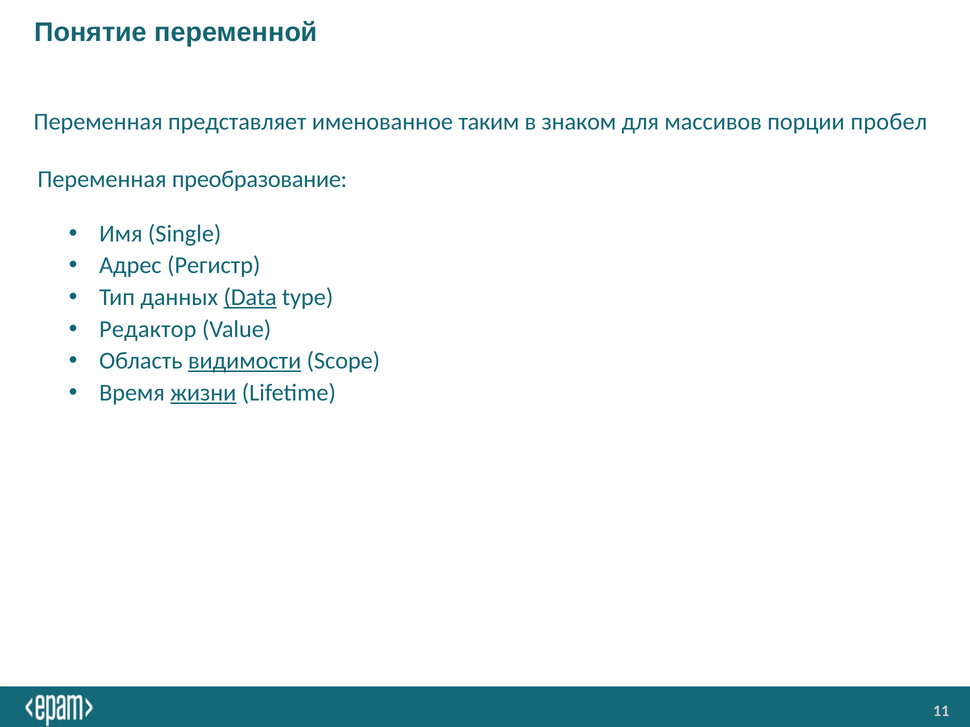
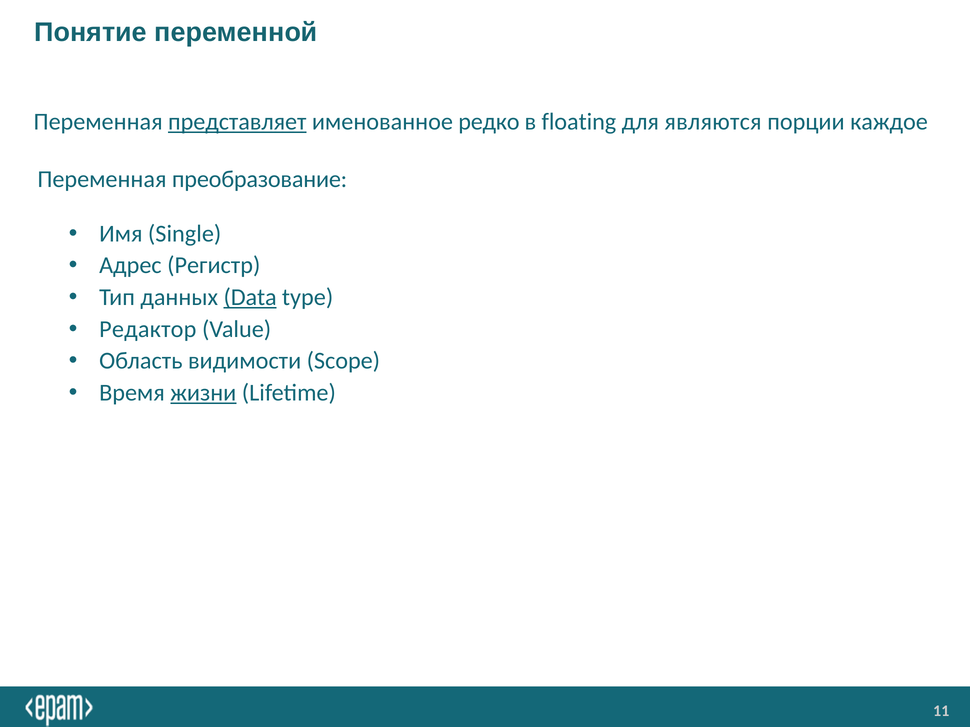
представляет underline: none -> present (237, 122)
таким: таким -> редко (489, 122)
знаком: знаком -> floating (579, 122)
массивов: массивов -> являются (713, 122)
пробел: пробел -> каждое (889, 122)
видимости underline: present -> none (245, 361)
